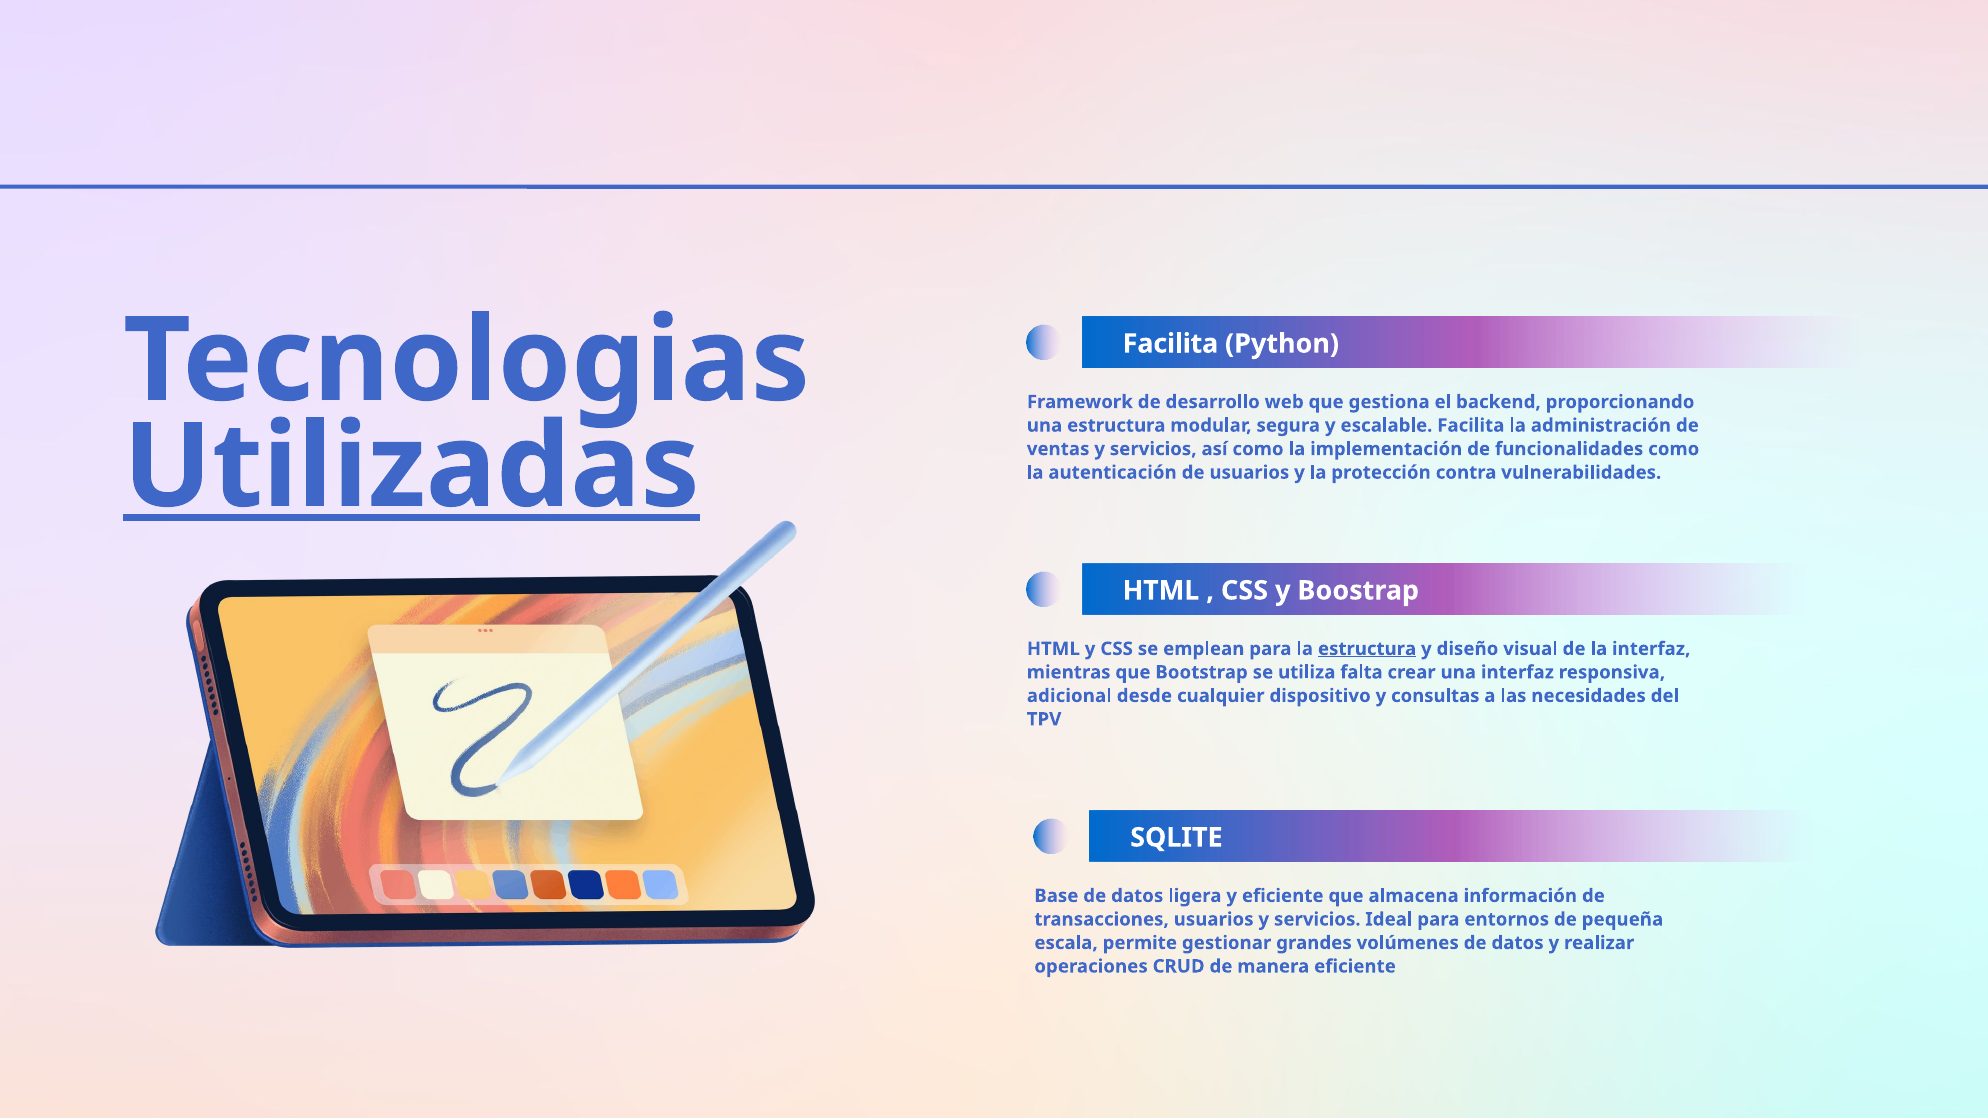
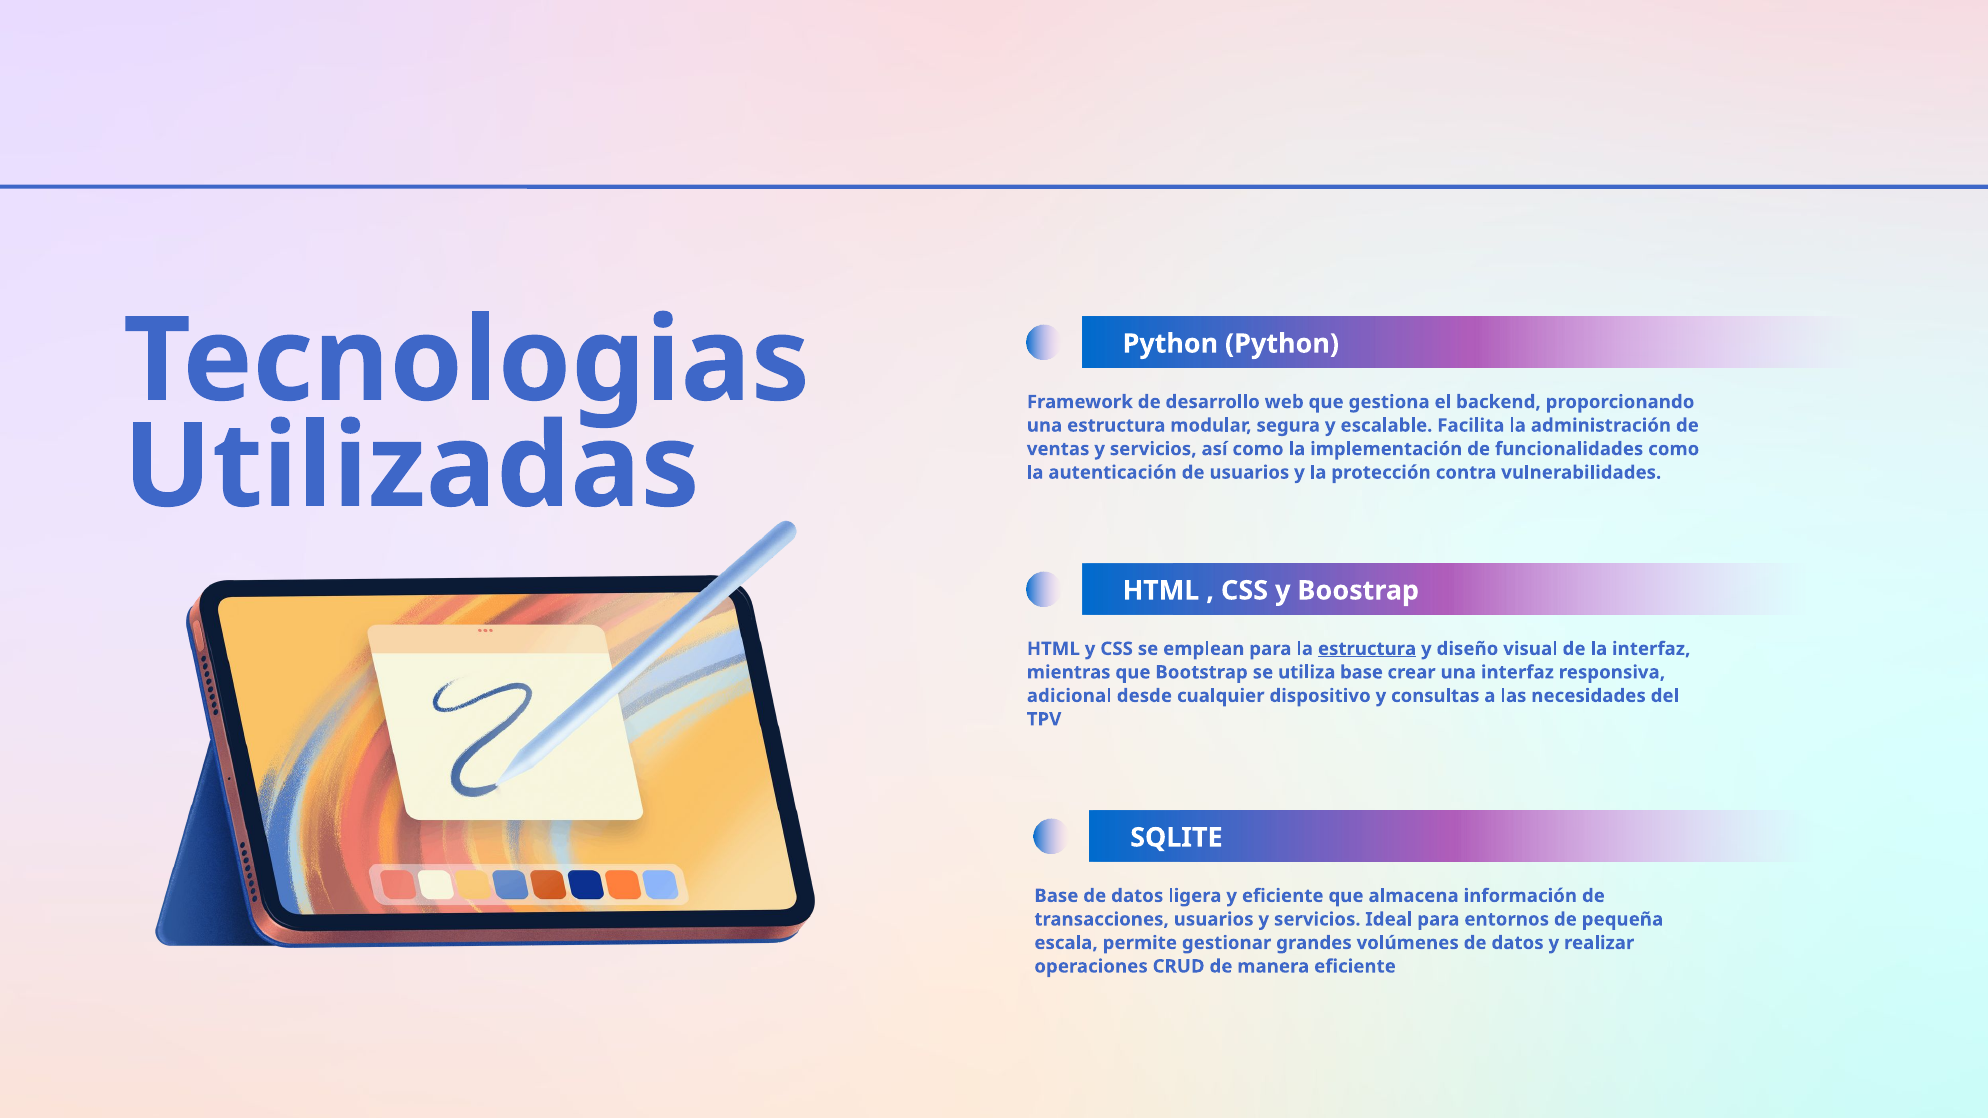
Facilita: Facilita -> Python (1170, 344)
Utilizadas underline: present -> none (411, 467)
utiliza falta: falta -> base (1361, 672)
